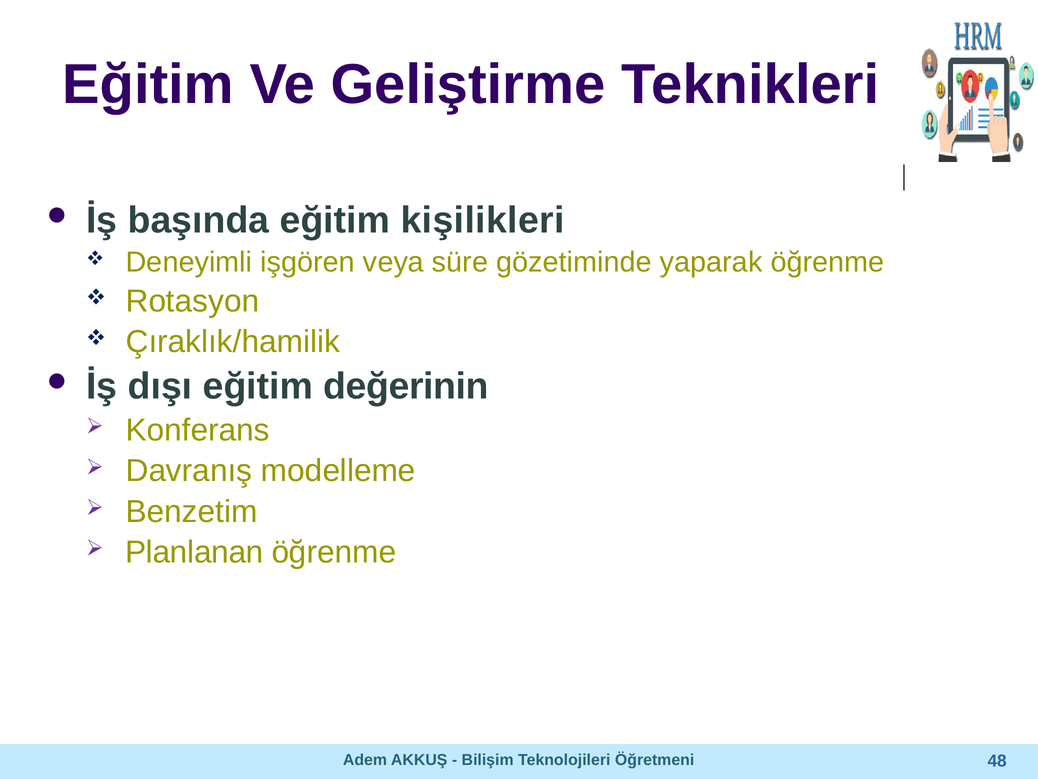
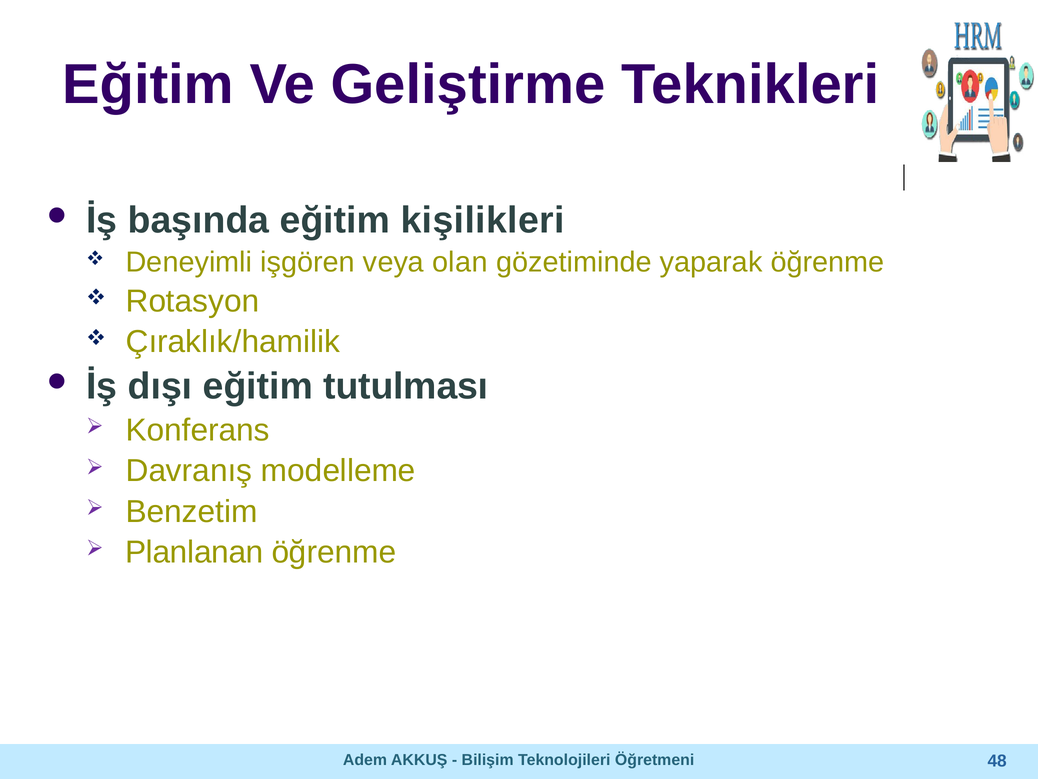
süre: süre -> olan (460, 262)
değerinin: değerinin -> tutulması (406, 386)
